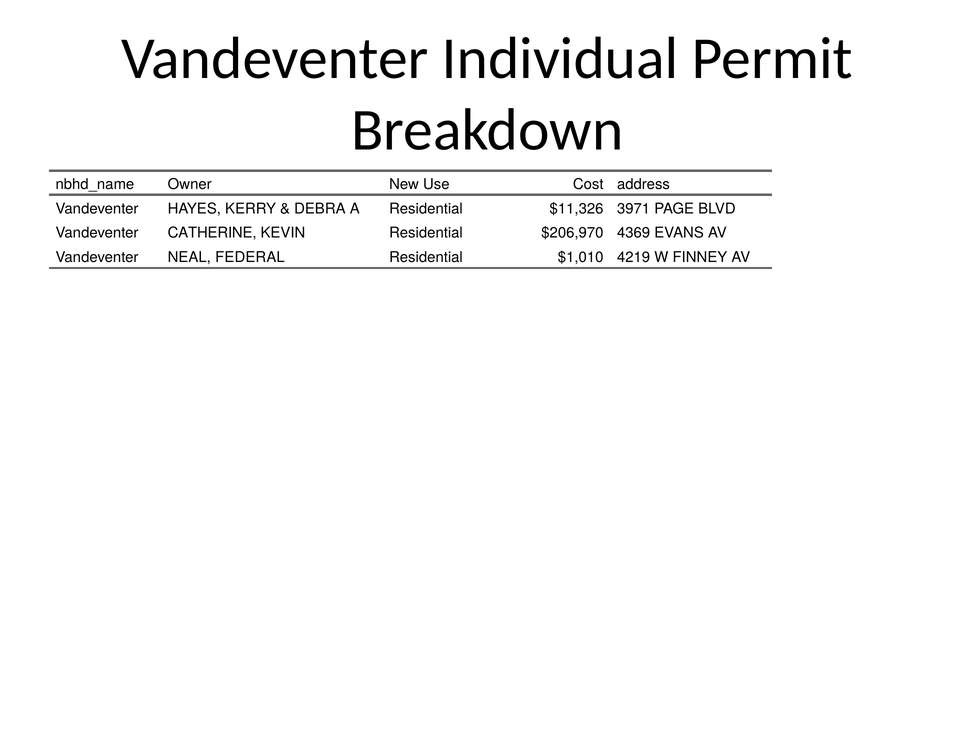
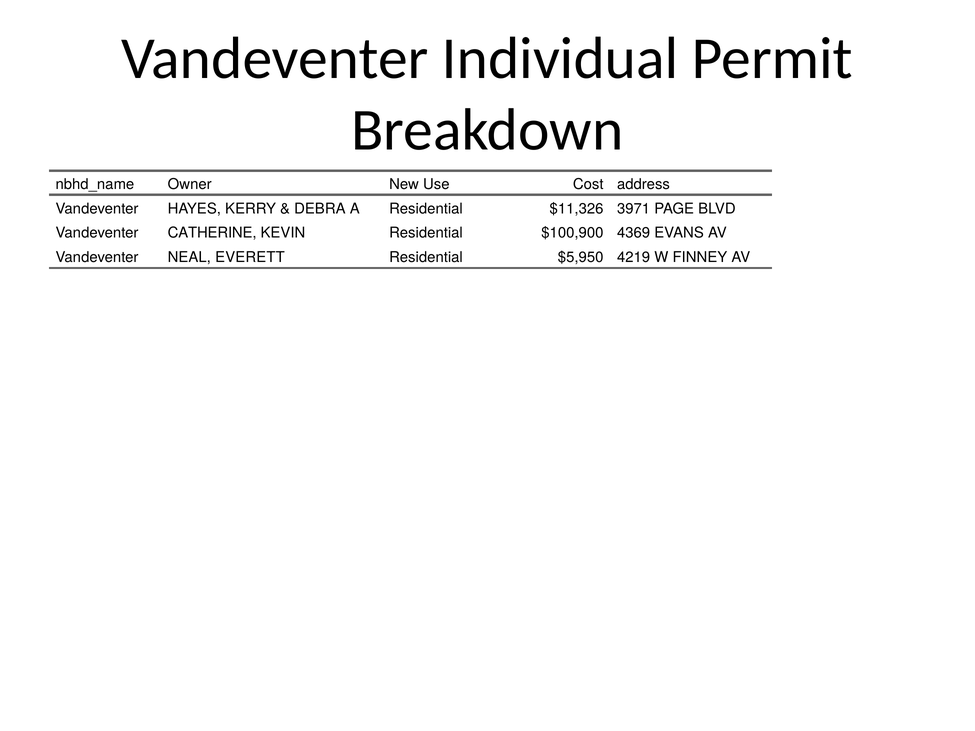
$206,970: $206,970 -> $100,900 (572, 233)
FEDERAL: FEDERAL -> EVERETT (250, 258)
$1,010: $1,010 -> $5,950 (581, 258)
